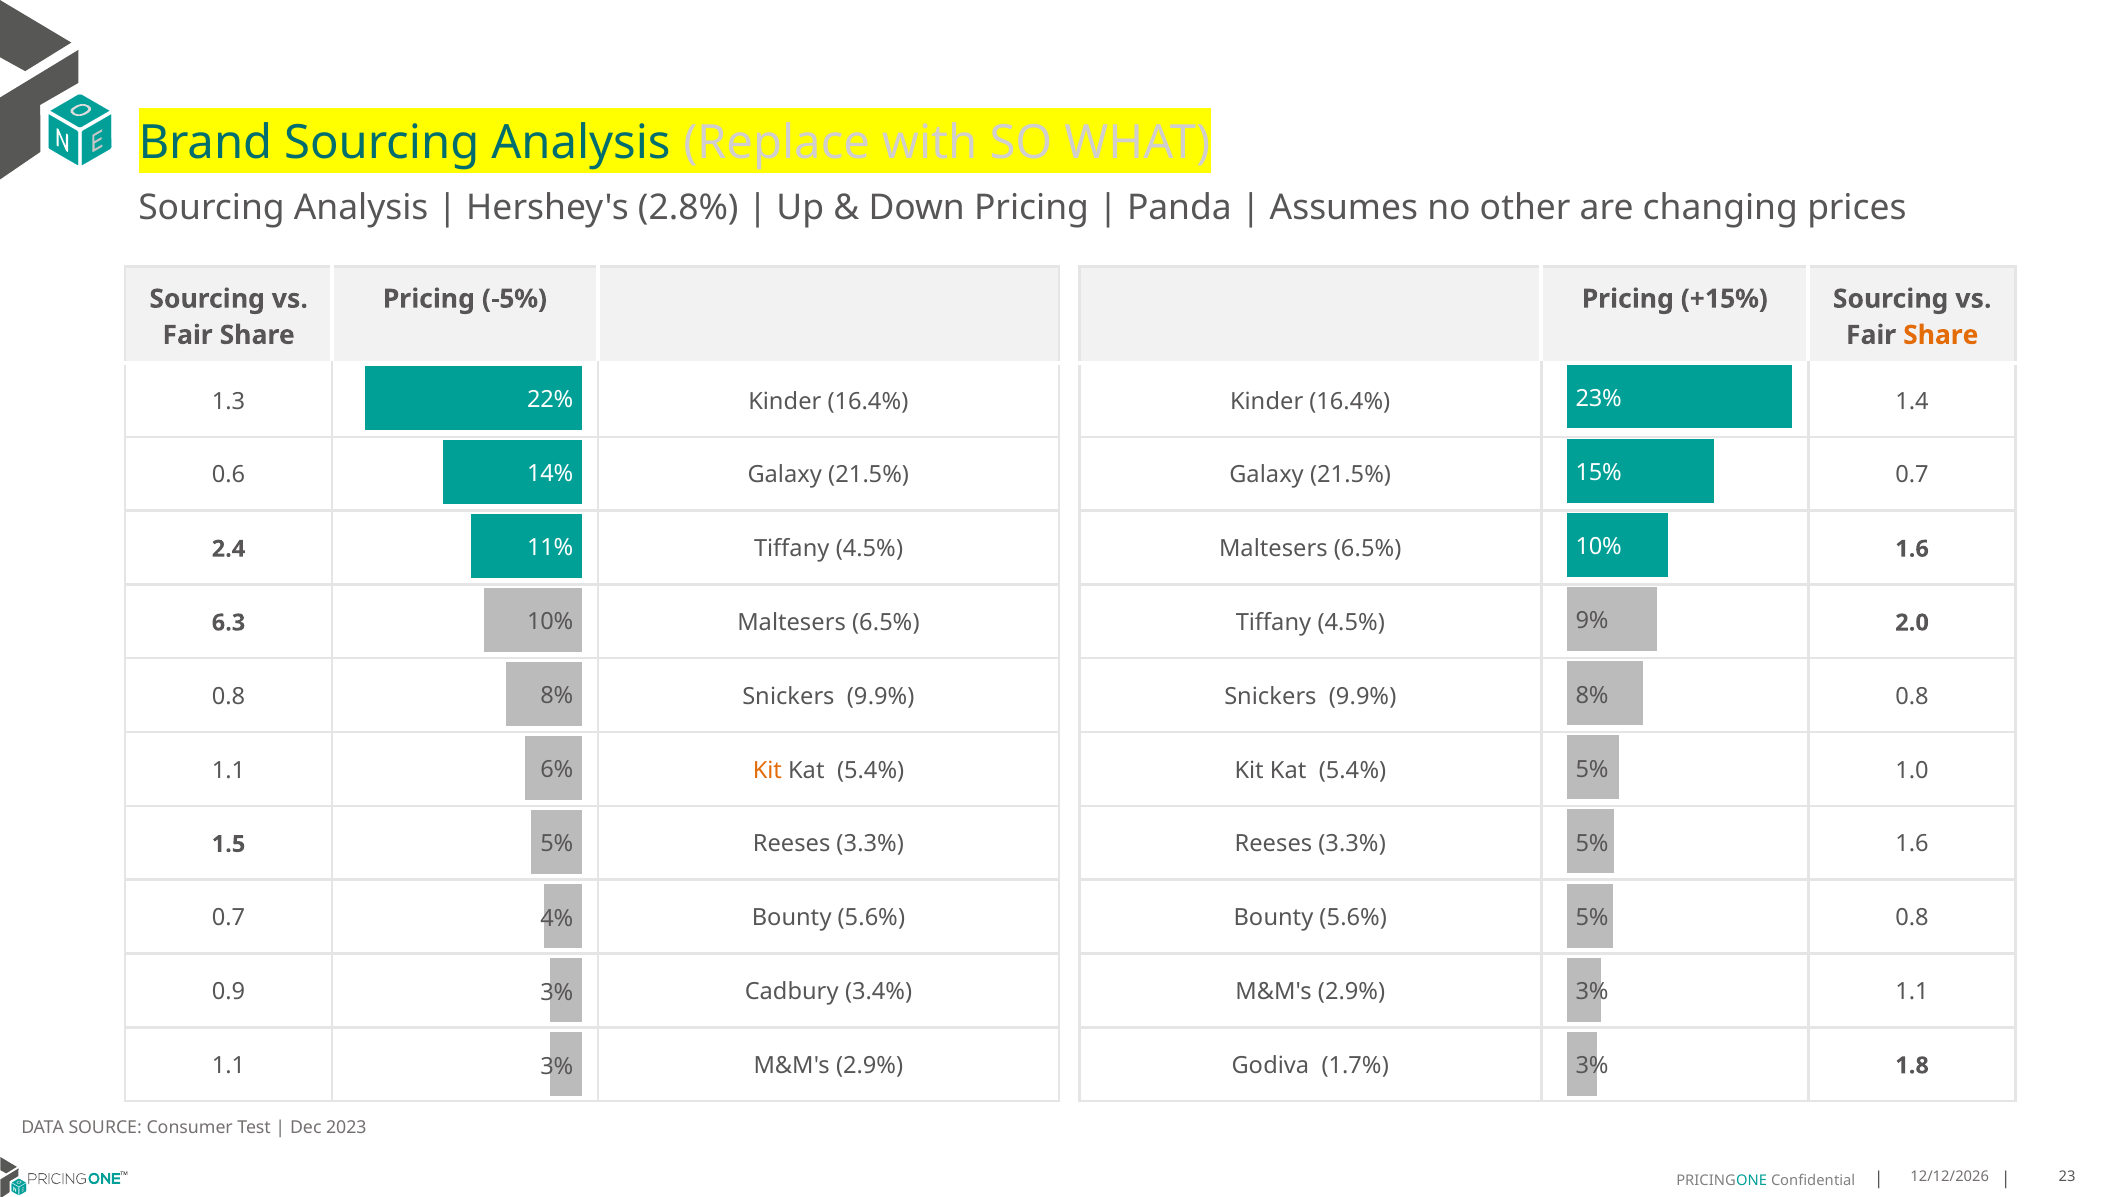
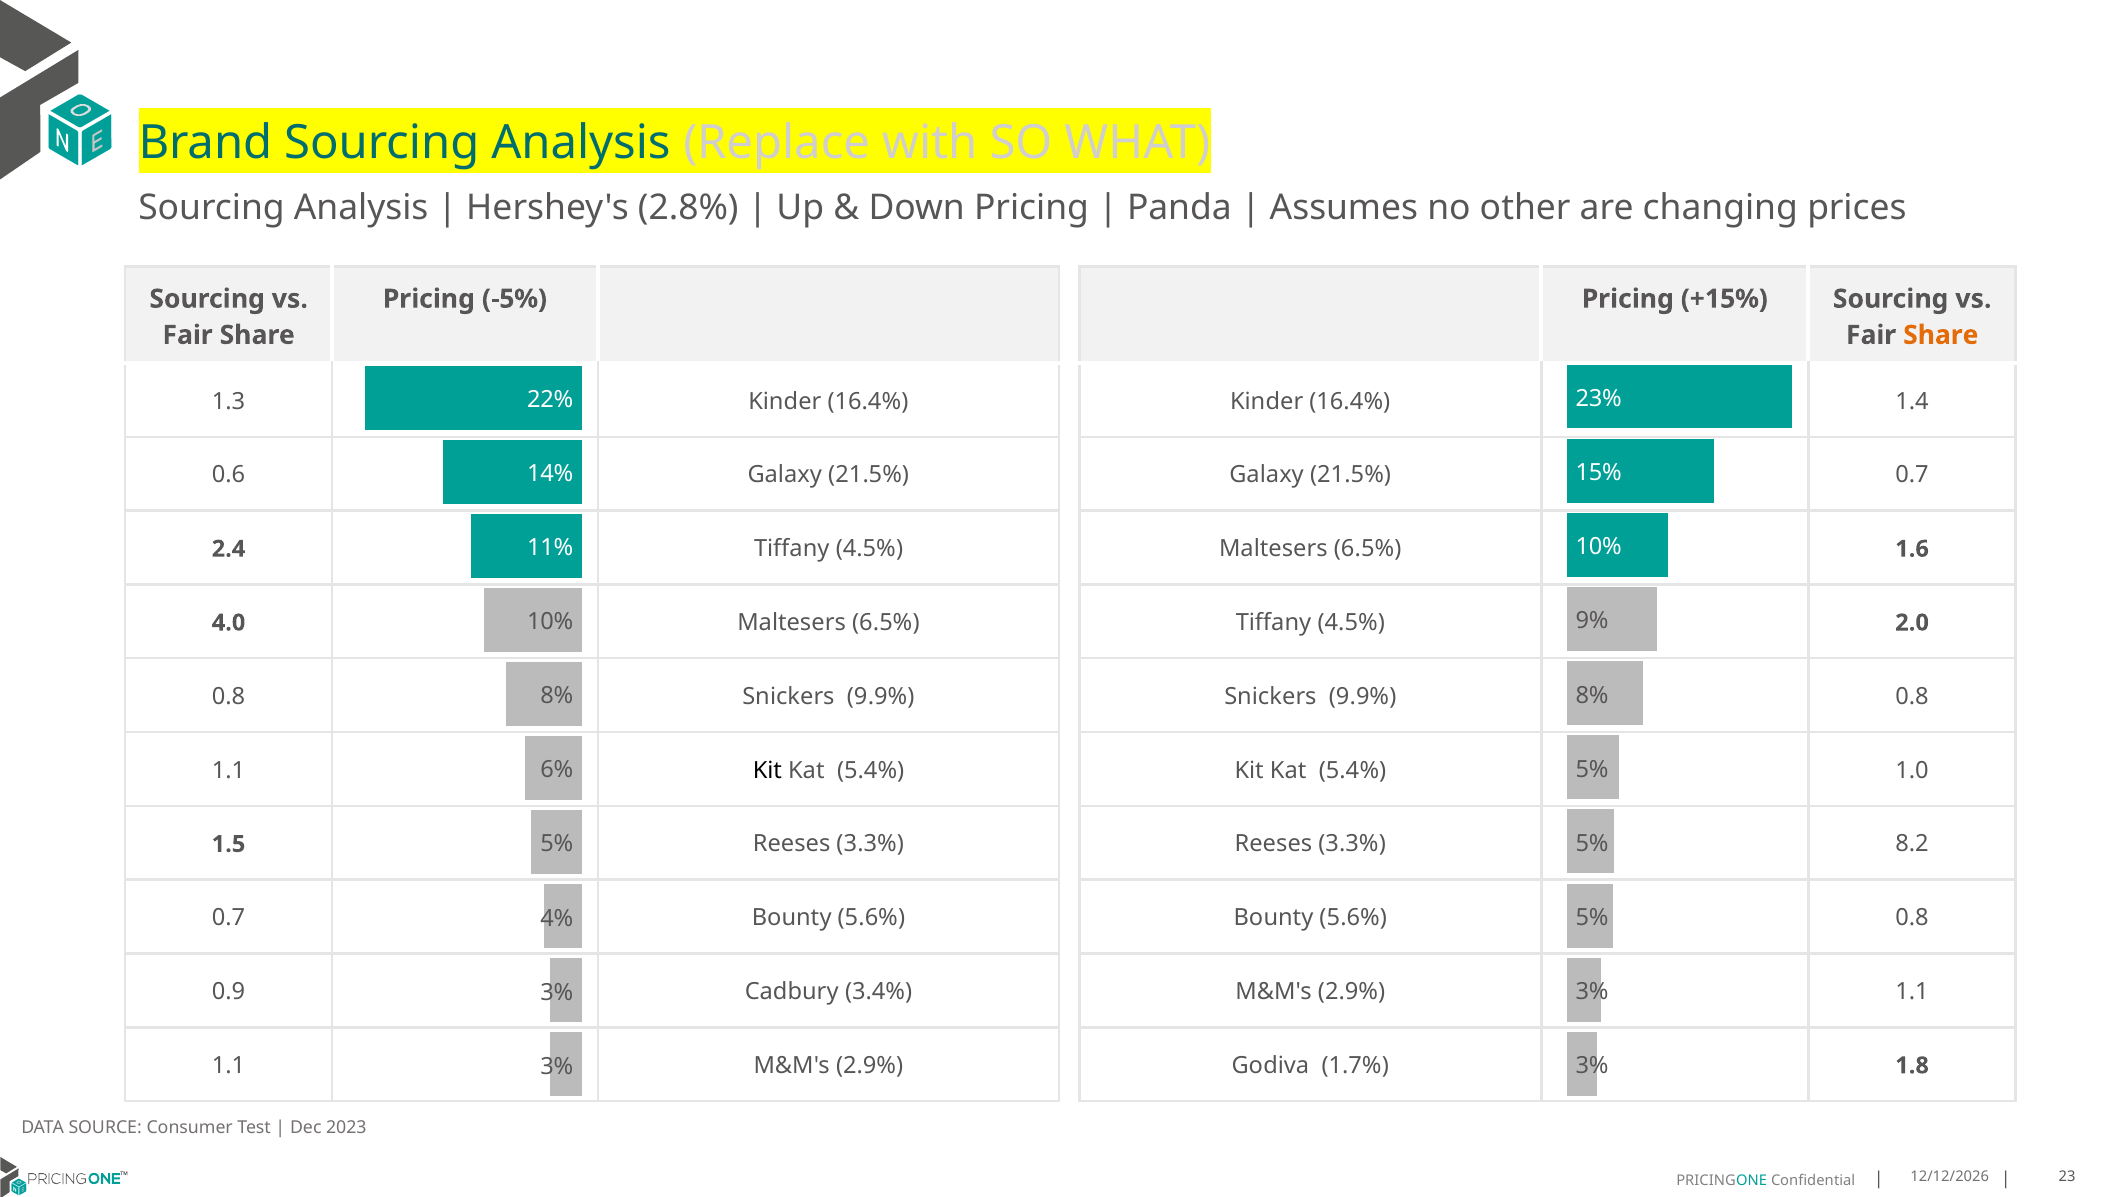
6.3: 6.3 -> 4.0 (229, 623)
Kit colour: orange -> black (767, 770)
3.3% 1.6: 1.6 -> 8.2 (1912, 844)
